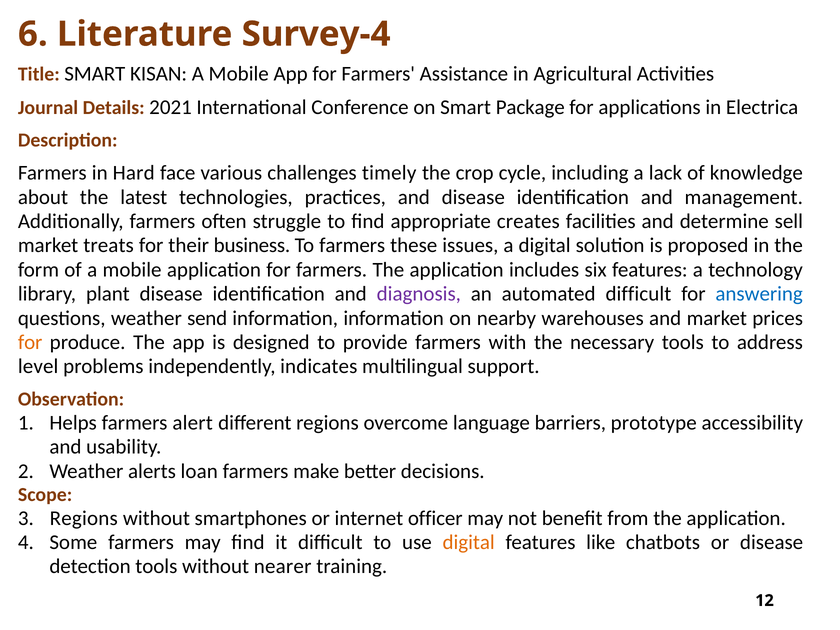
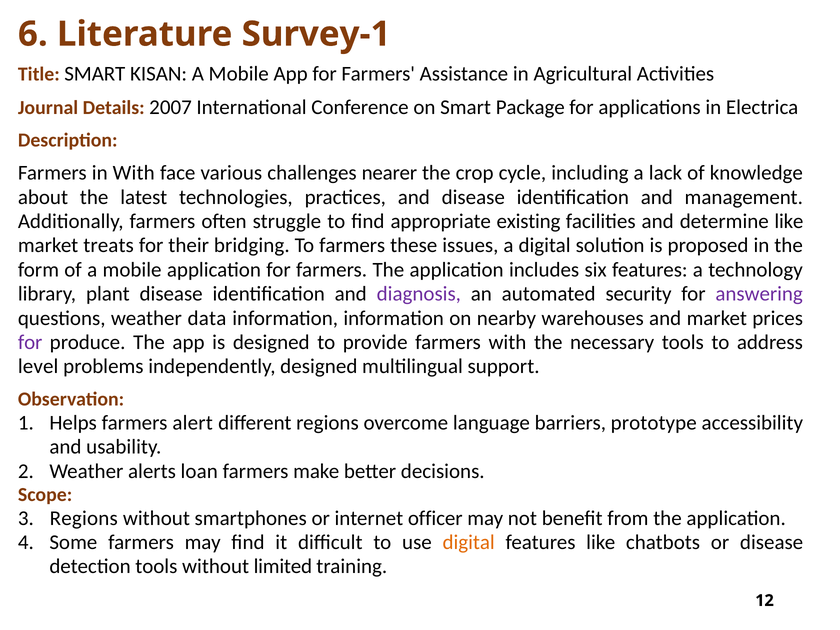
Survey-4: Survey-4 -> Survey-1 (316, 34)
2021: 2021 -> 2007 (171, 107)
in Hard: Hard -> With (134, 173)
timely: timely -> nearer (389, 173)
creates: creates -> existing (528, 221)
determine sell: sell -> like (789, 221)
business: business -> bridging (252, 246)
automated difficult: difficult -> security (639, 294)
answering colour: blue -> purple (759, 294)
send: send -> data (207, 318)
for colour: orange -> purple (30, 342)
independently indicates: indicates -> designed (319, 366)
nearer: nearer -> limited (283, 567)
